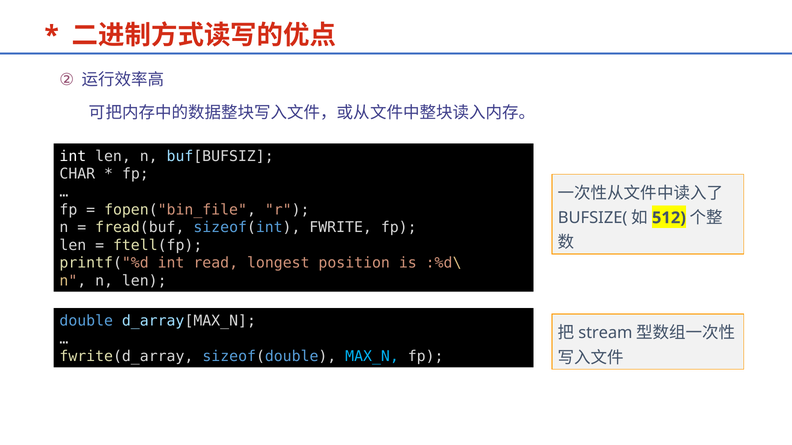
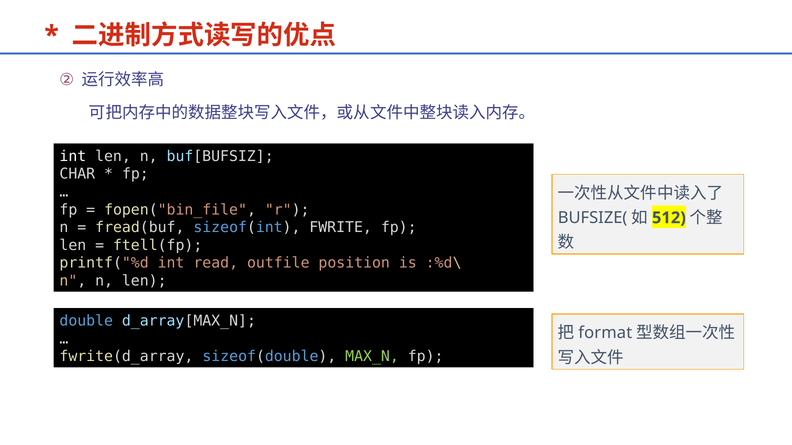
longest: longest -> outfile (278, 263)
stream: stream -> format (605, 333)
MAX_N colour: light blue -> light green (372, 357)
